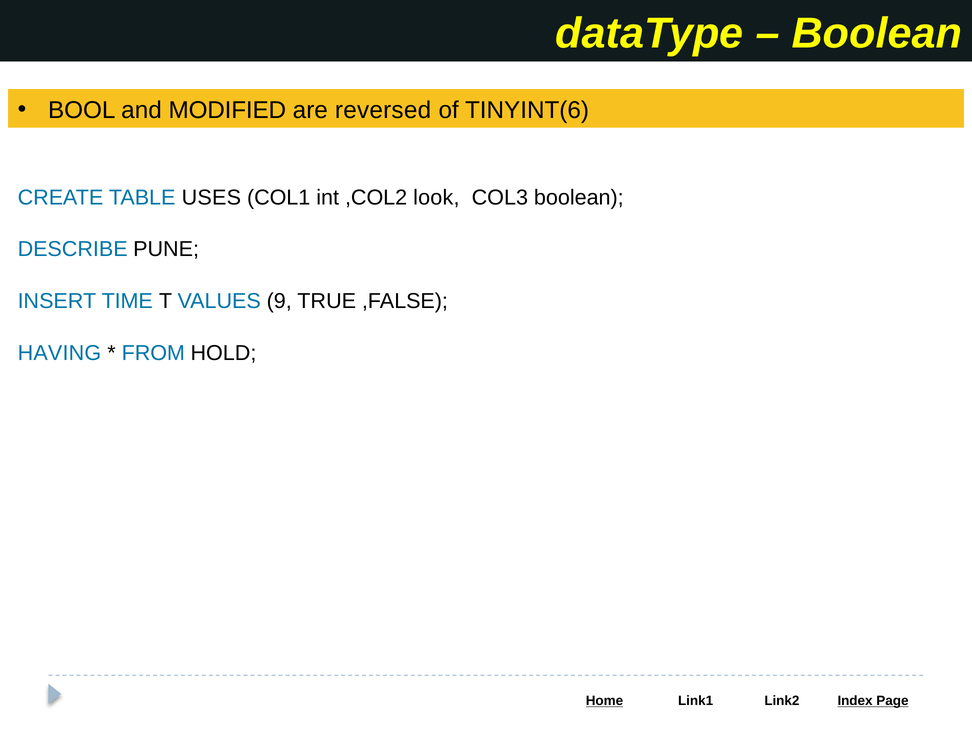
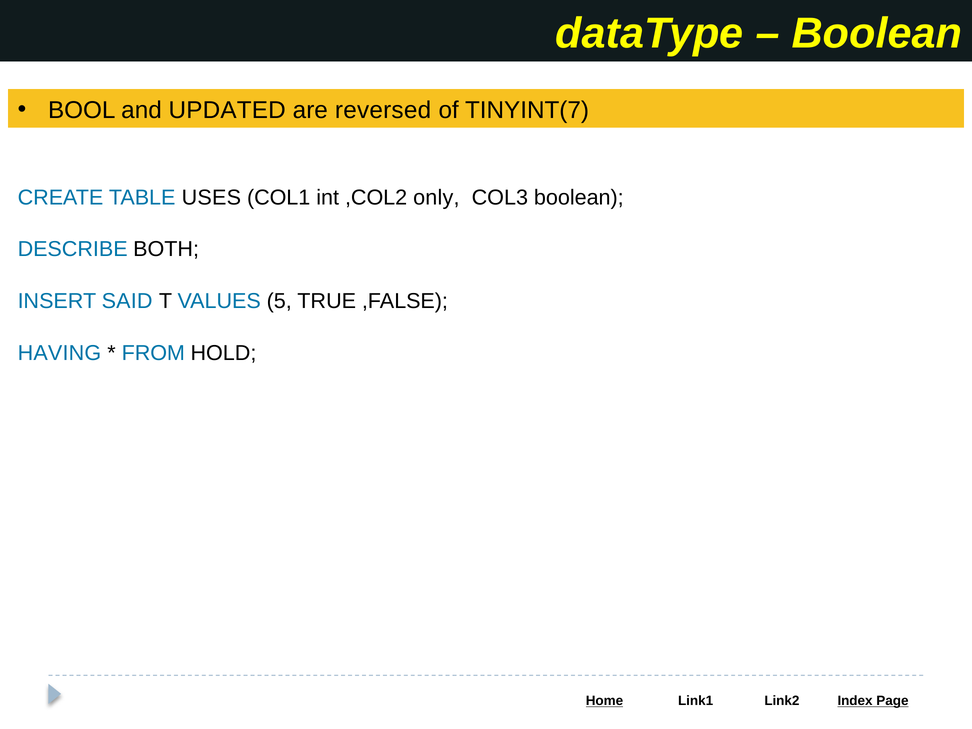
MODIFIED: MODIFIED -> UPDATED (227, 110)
TINYINT(6: TINYINT(6 -> TINYINT(7 (527, 110)
look: look -> only (436, 197)
PUNE: PUNE -> BOTH (166, 249)
TIME: TIME -> SAID (127, 301)
9: 9 -> 5 (279, 301)
